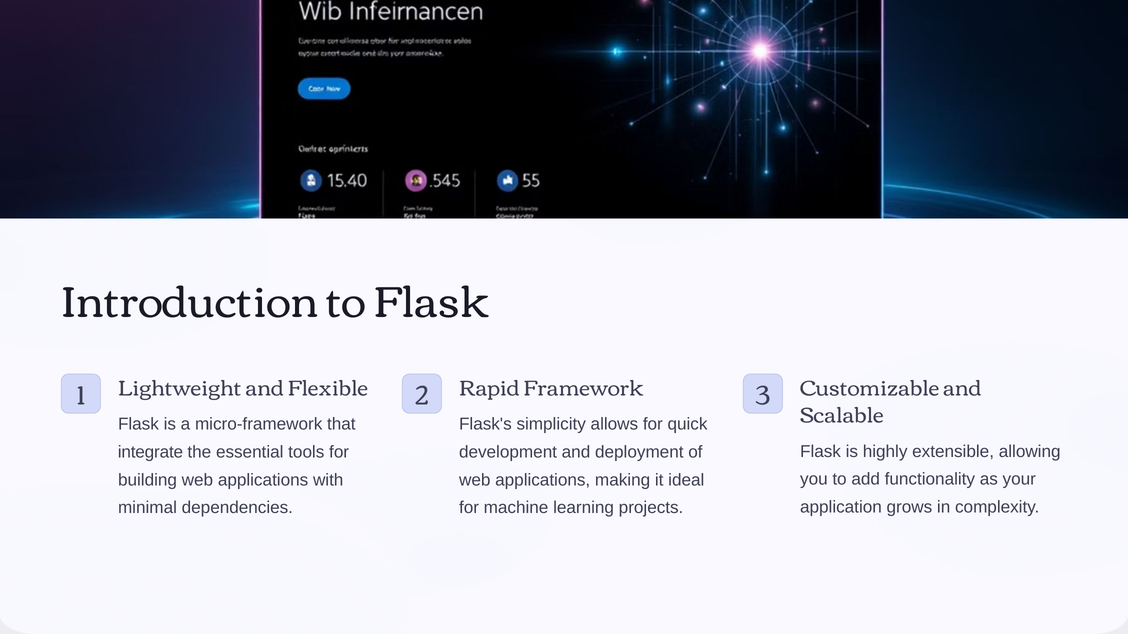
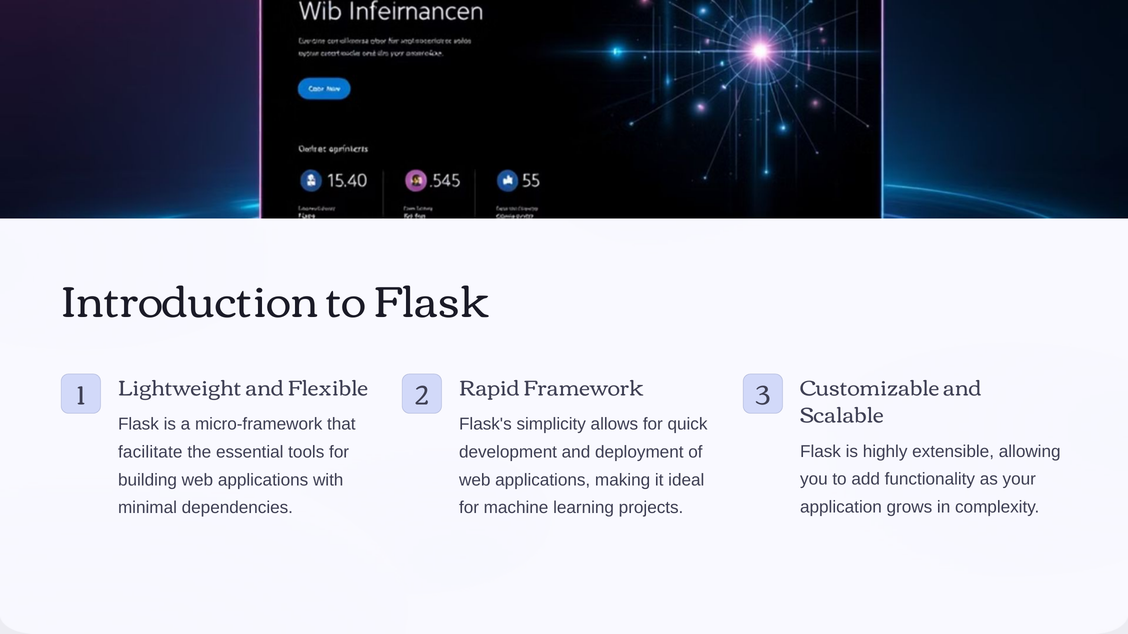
integrate: integrate -> facilitate (150, 452)
